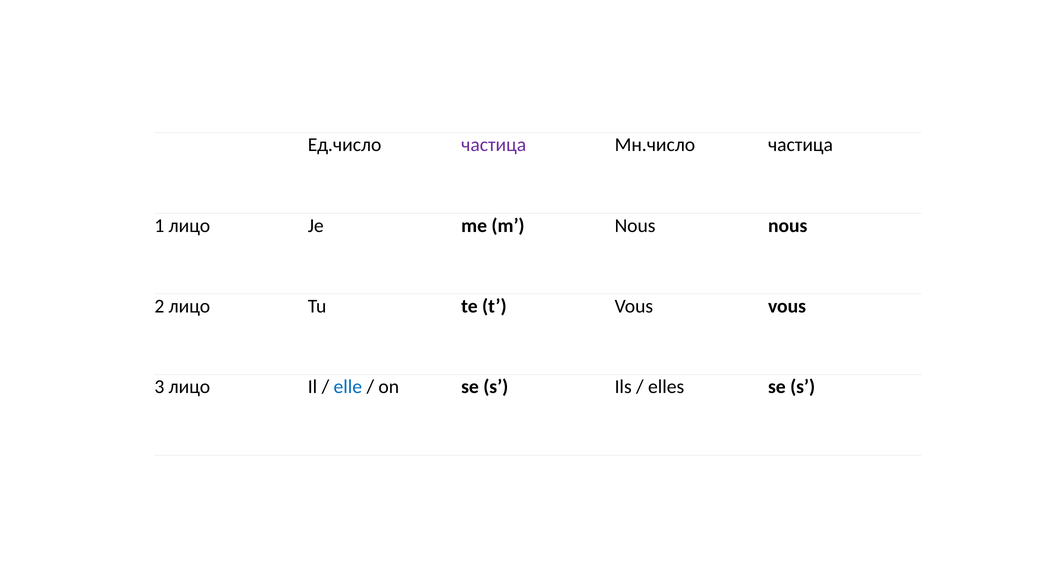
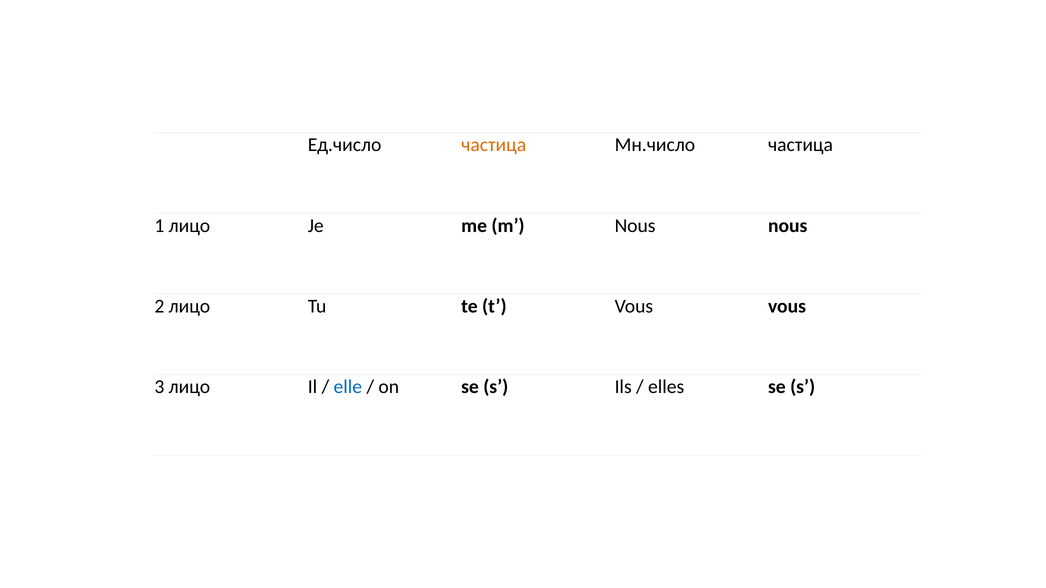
частица colour: purple -> orange (494, 145)
